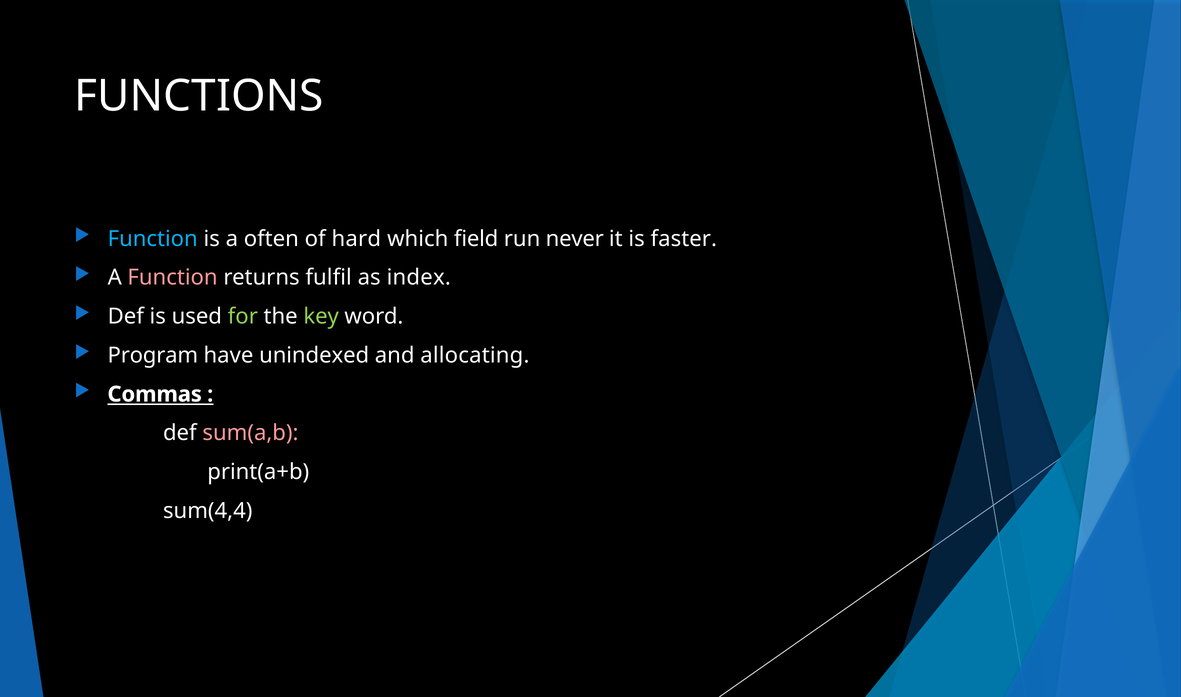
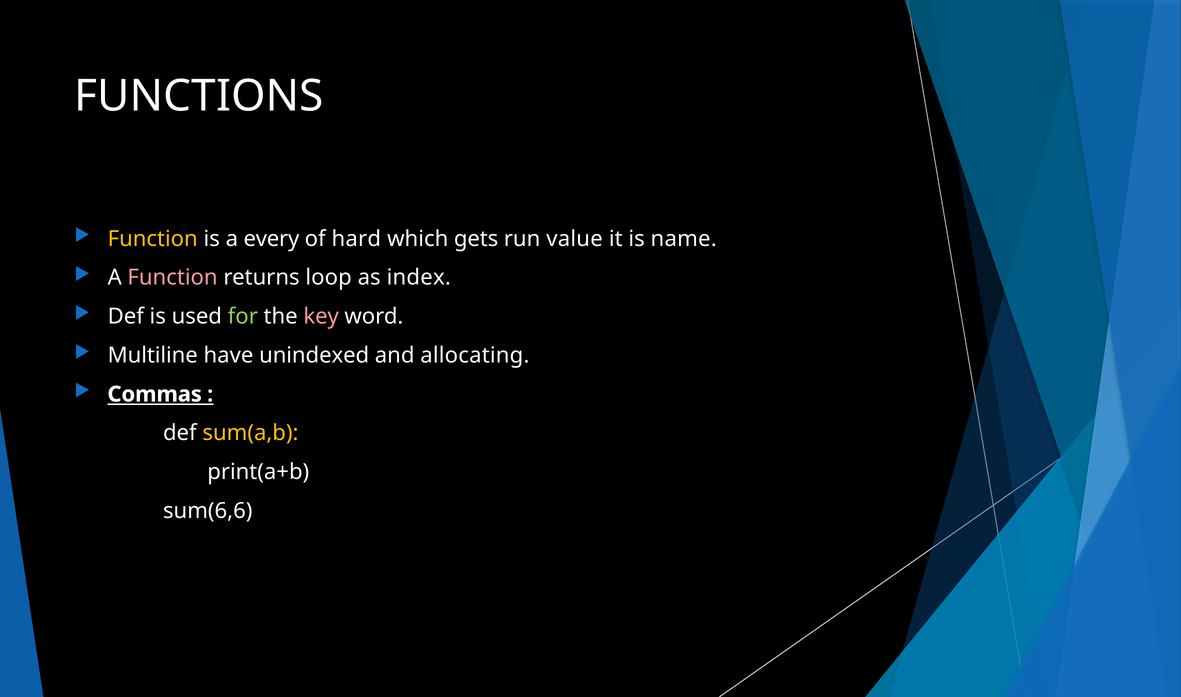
Function colour: light blue -> yellow (153, 239)
often: often -> every (271, 239)
field: field -> gets (476, 239)
never: never -> value (575, 239)
faster: faster -> name (684, 239)
fulfil: fulfil -> loop (329, 278)
key colour: light green -> pink (321, 317)
Program: Program -> Multiline (153, 356)
sum(a,b colour: pink -> yellow (250, 433)
sum(4,4: sum(4,4 -> sum(6,6 (208, 511)
